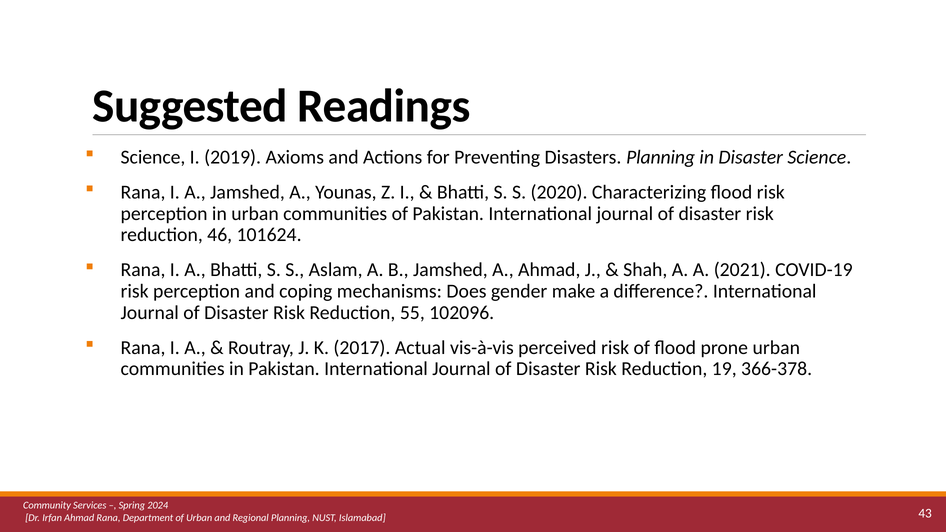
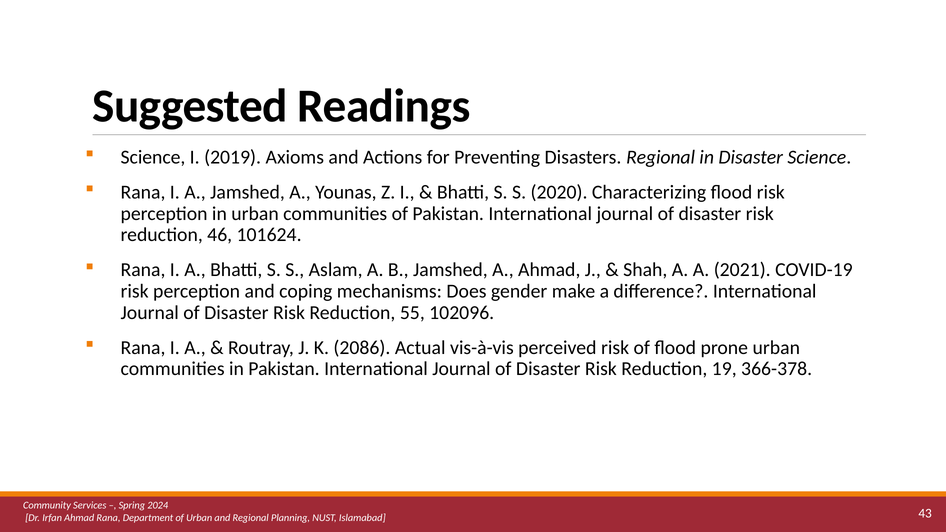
Disasters Planning: Planning -> Regional (661, 157)
2017: 2017 -> 2086 (362, 348)
